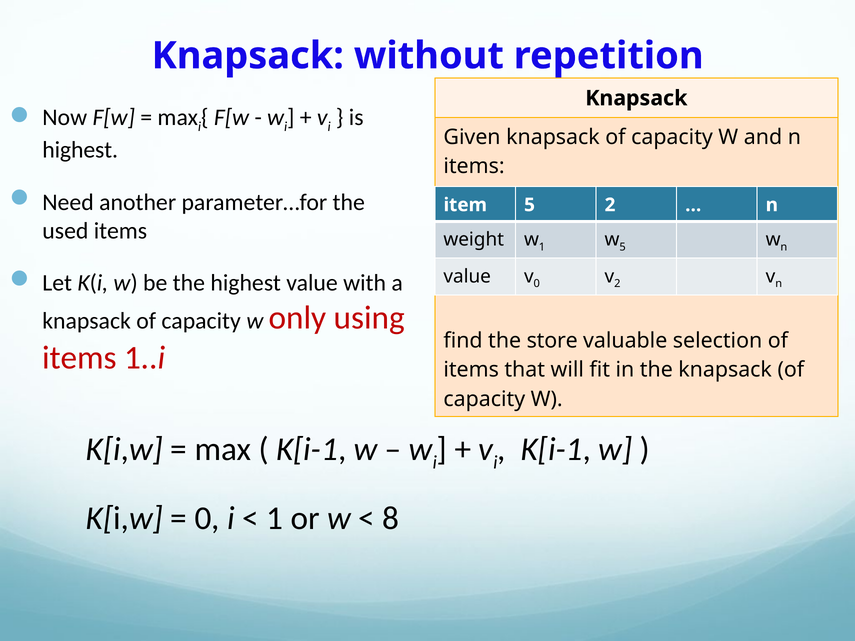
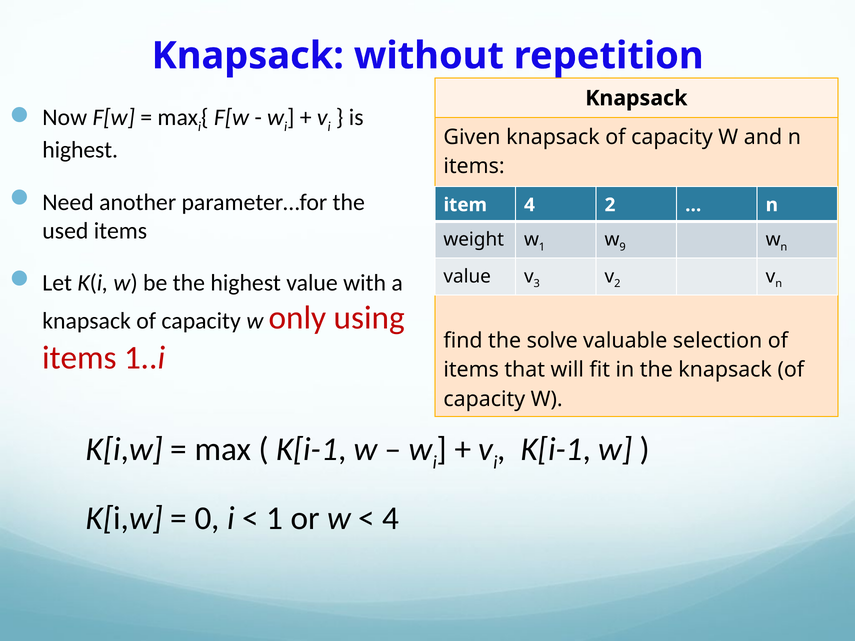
item 5: 5 -> 4 (529, 205)
w 5: 5 -> 9 (623, 247)
0: 0 -> 3 (537, 284)
store: store -> solve (552, 341)
8: 8 -> 4 (391, 518)
